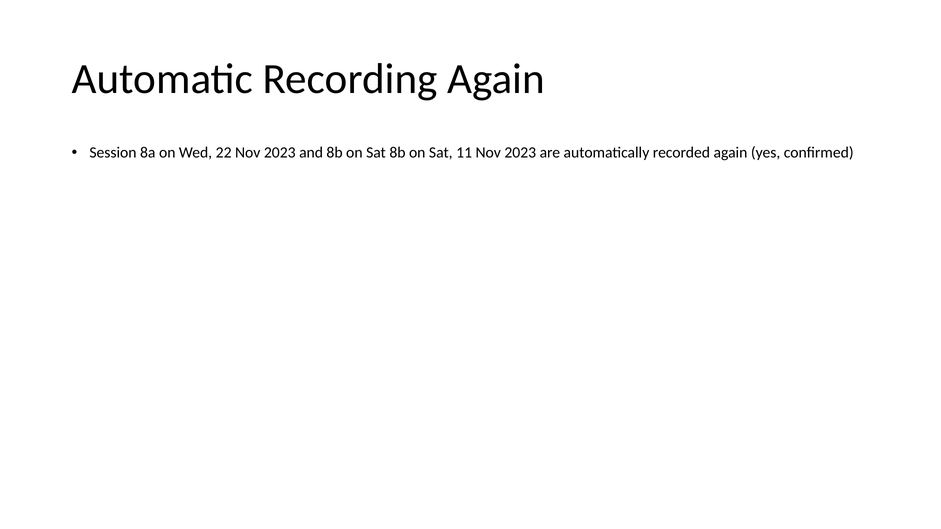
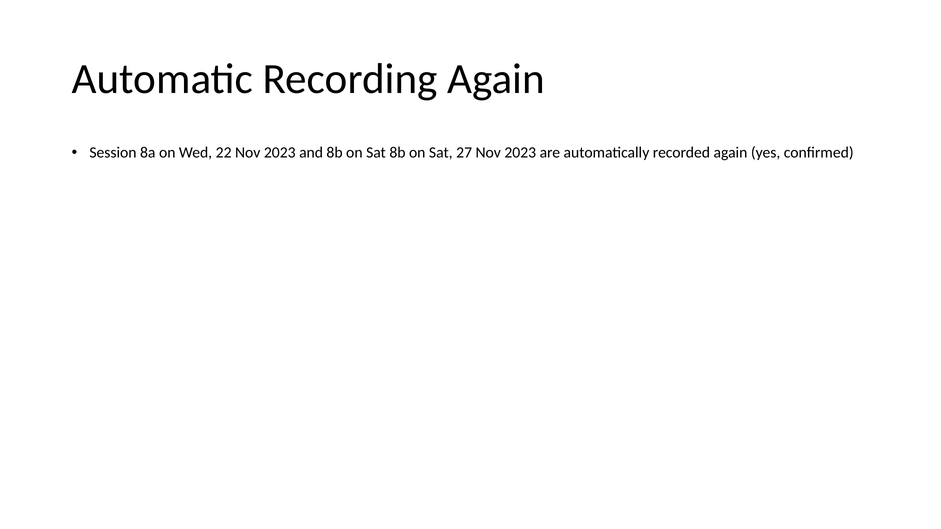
11: 11 -> 27 (464, 153)
